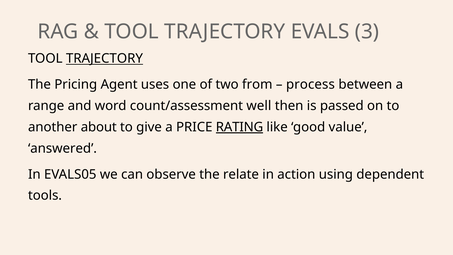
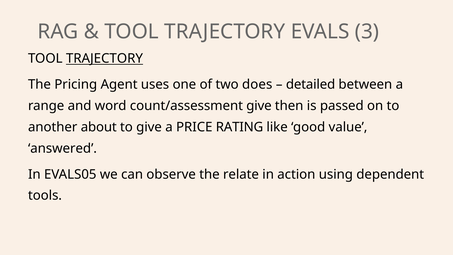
from: from -> does (257, 85)
process: process -> detailed (311, 85)
count/assessment well: well -> give (259, 106)
RATING underline: present -> none (240, 127)
